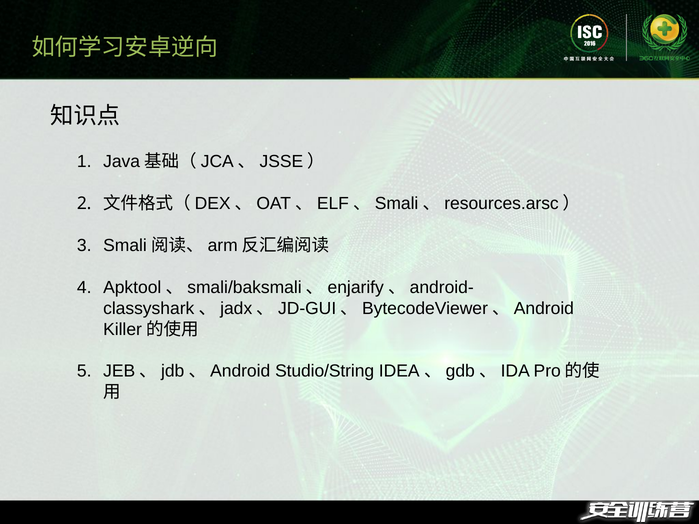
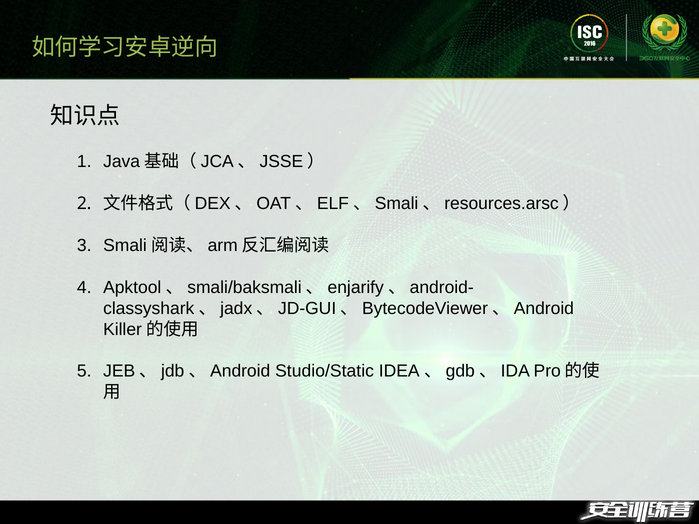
Studio/String: Studio/String -> Studio/Static (325, 371)
